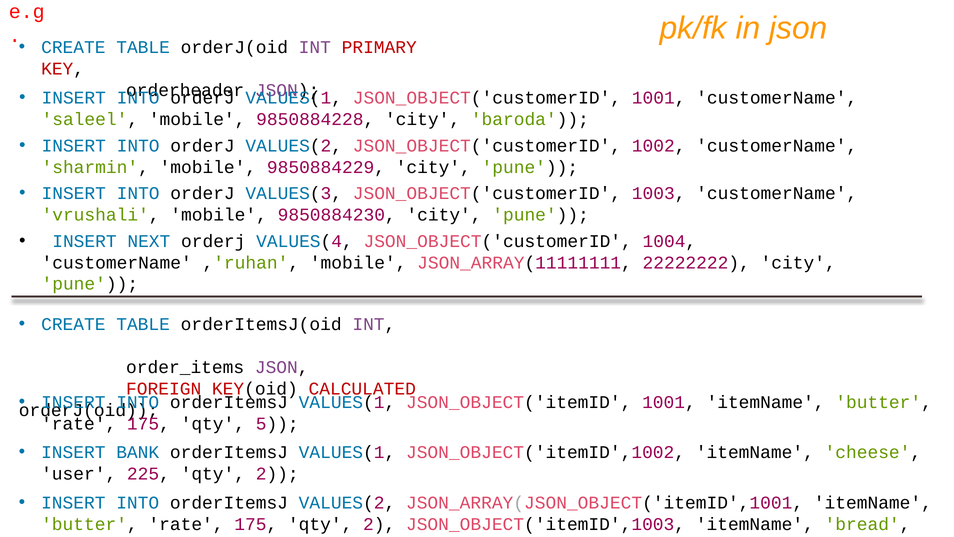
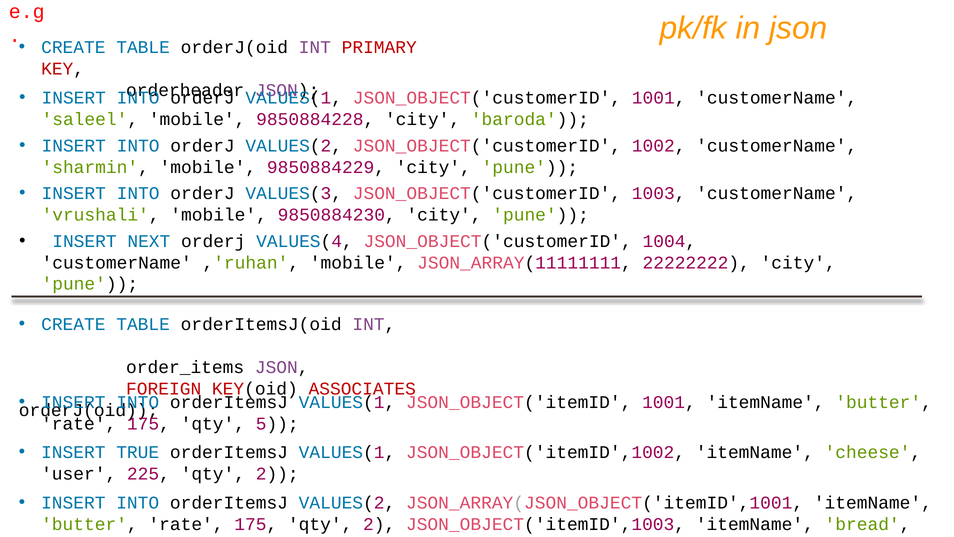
CALCULATED: CALCULATED -> ASSOCIATES (362, 389)
BANK: BANK -> TRUE (138, 452)
